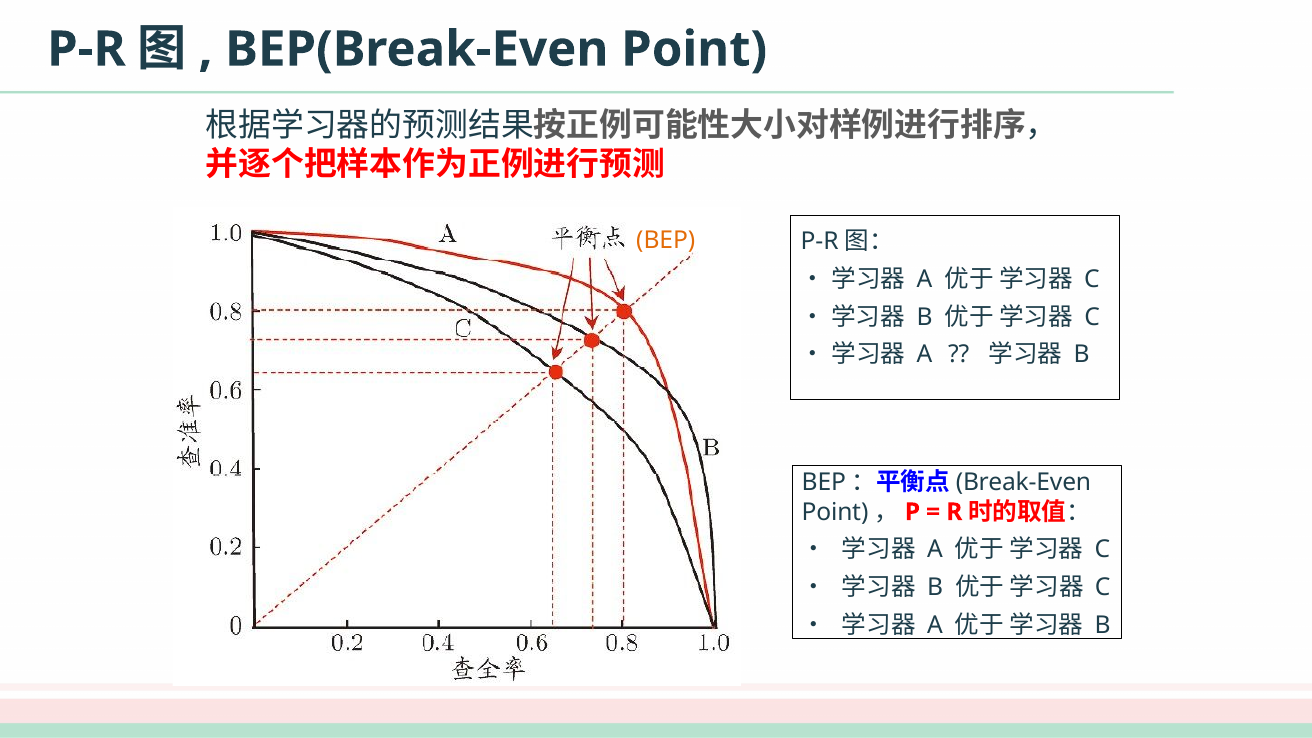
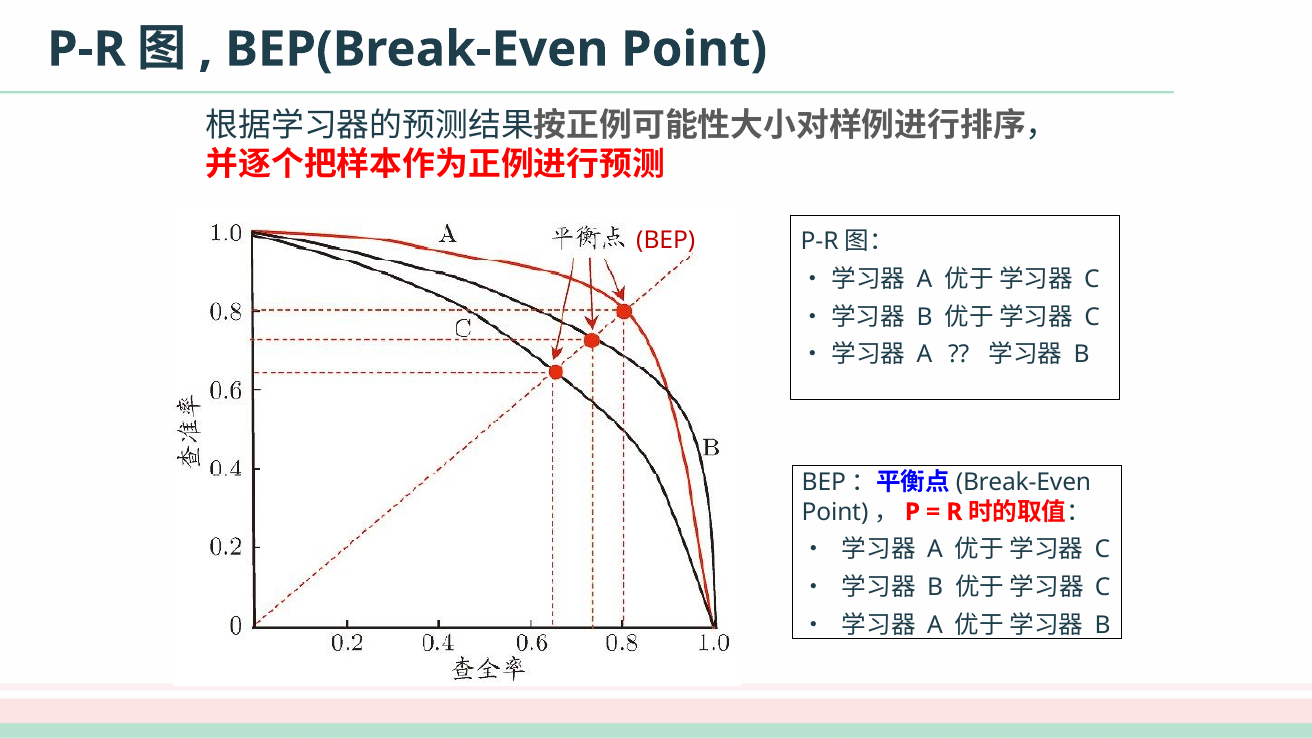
BEP colour: orange -> red (666, 240)
